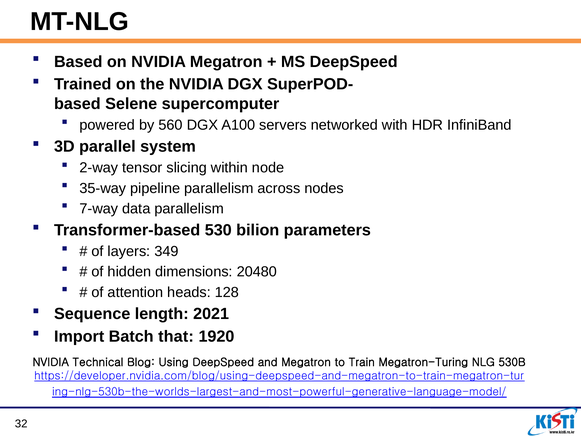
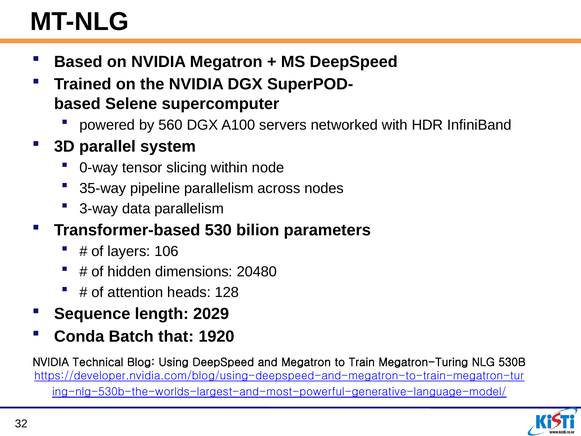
2-way: 2-way -> 0-way (99, 168)
7-way: 7-way -> 3-way (99, 208)
349: 349 -> 106 (167, 251)
2021: 2021 -> 2029 (211, 314)
Import: Import -> Conda (79, 336)
